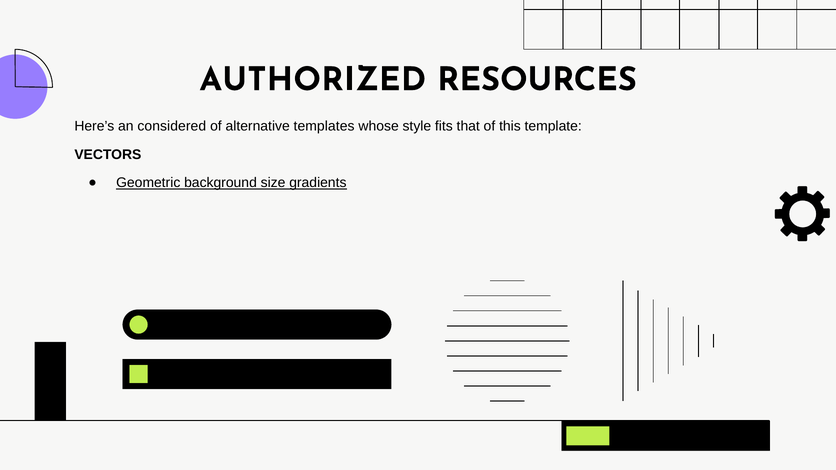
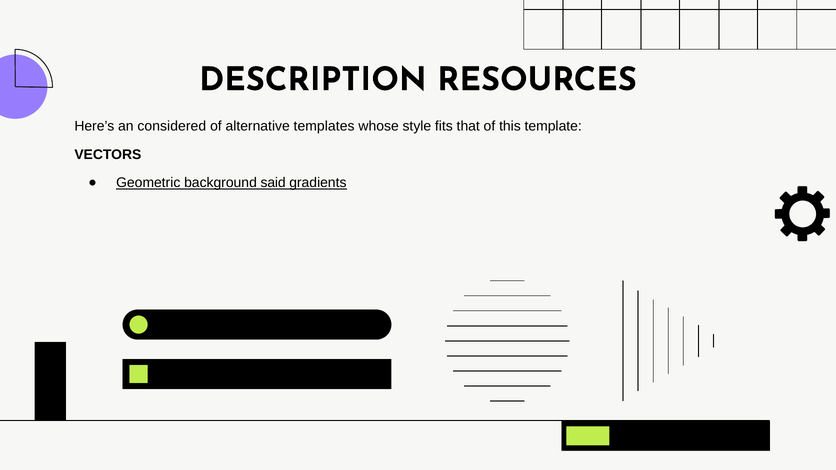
AUTHORIZED: AUTHORIZED -> DESCRIPTION (313, 79)
size: size -> said (273, 183)
